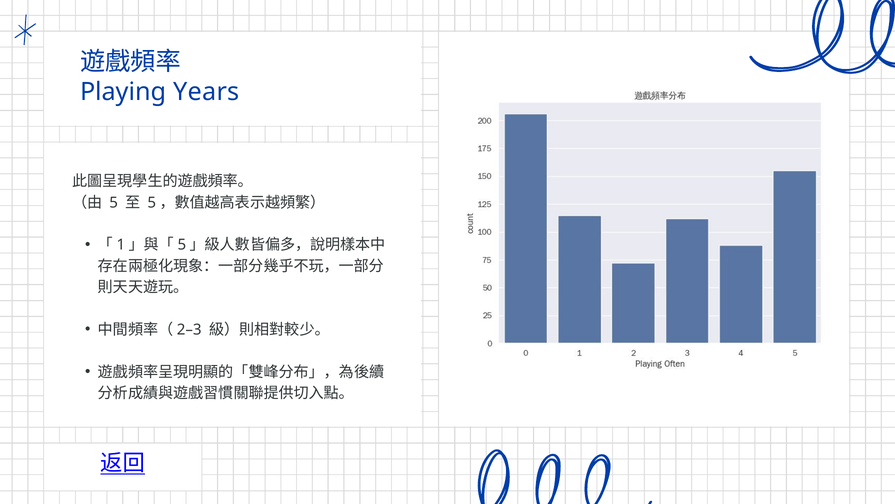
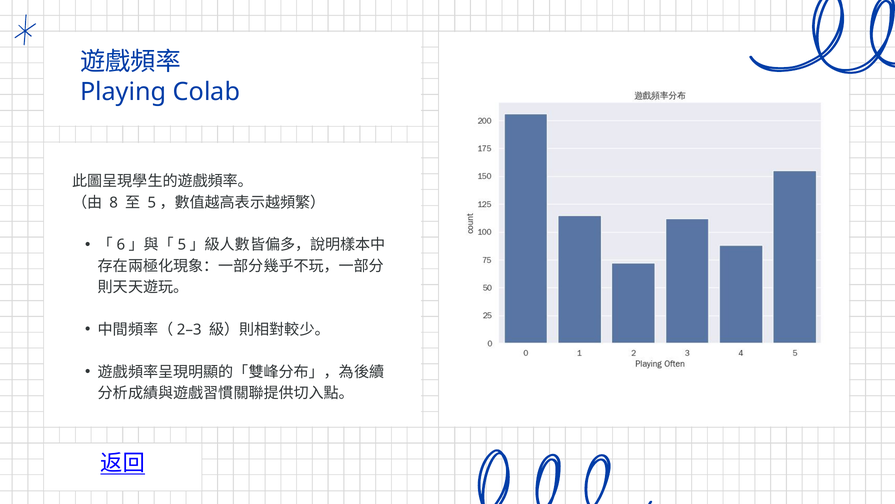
Years: Years -> Colab (206, 92)
5: 5 -> 8 (114, 202)
1: 1 -> 6 (121, 245)
